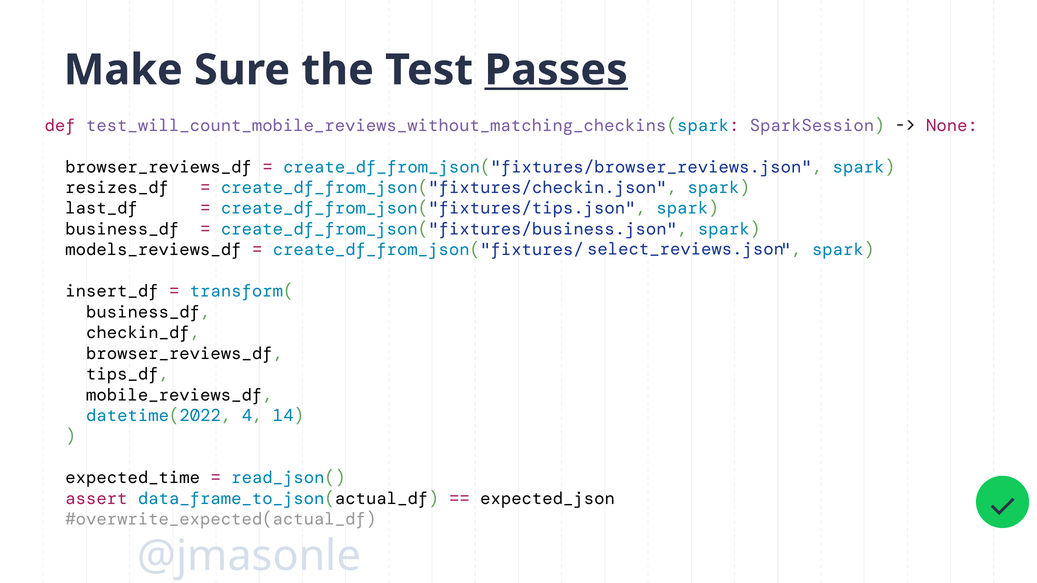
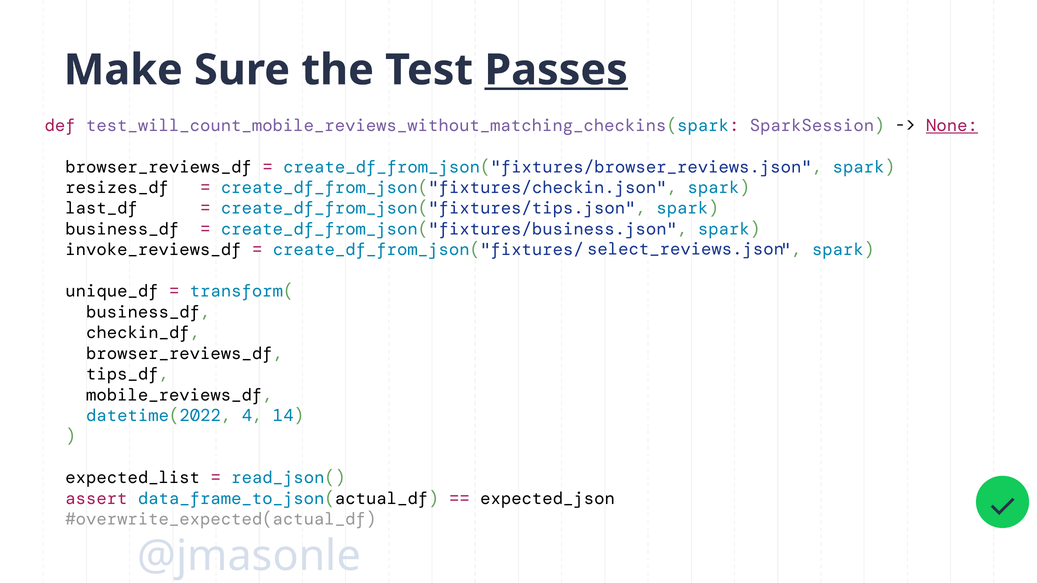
None underline: none -> present (952, 125)
models_reviews_df: models_reviews_df -> invoke_reviews_df (153, 250)
insert_df: insert_df -> unique_df (112, 291)
expected_time: expected_time -> expected_list (133, 478)
